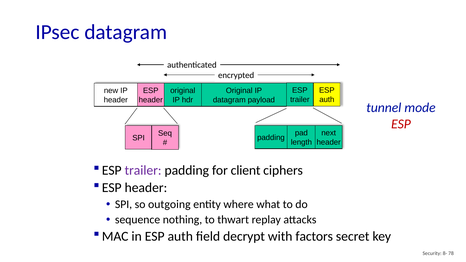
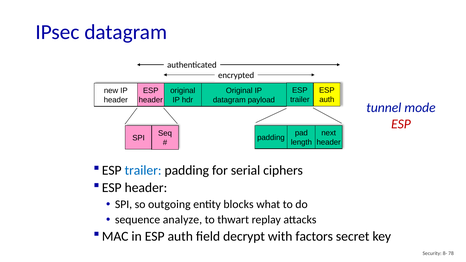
trailer colour: purple -> blue (143, 170)
client: client -> serial (246, 170)
where: where -> blocks (239, 204)
nothing: nothing -> analyze (182, 220)
